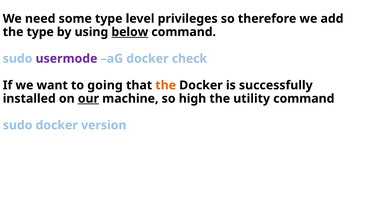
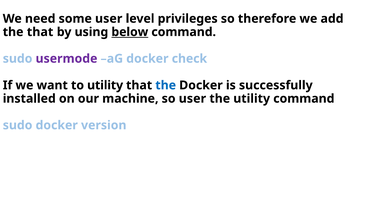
some type: type -> user (109, 19)
the type: type -> that (40, 32)
to going: going -> utility (105, 85)
the colour: orange -> blue (166, 85)
our underline: present -> none (88, 98)
so high: high -> user (192, 98)
